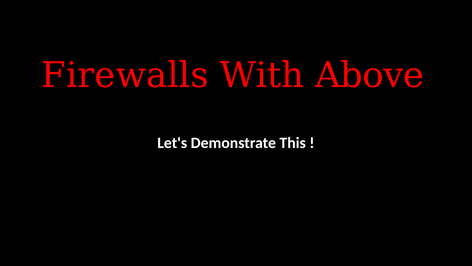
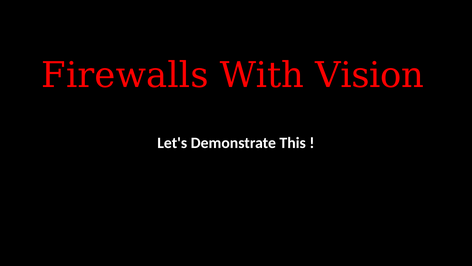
Above: Above -> Vision (370, 75)
